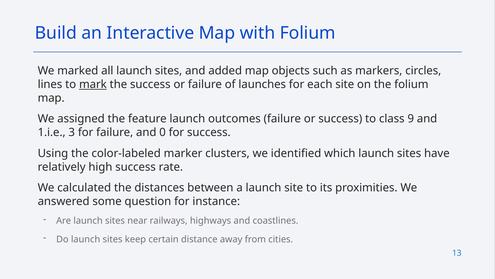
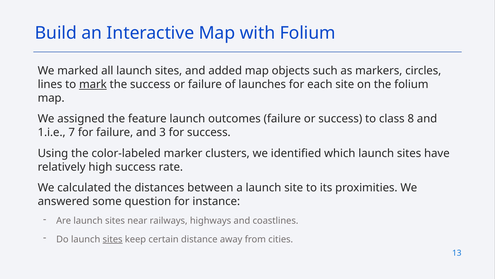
9: 9 -> 8 (411, 119)
3: 3 -> 7 (72, 132)
0: 0 -> 3 (163, 132)
sites underline: none -> present (113, 239)
